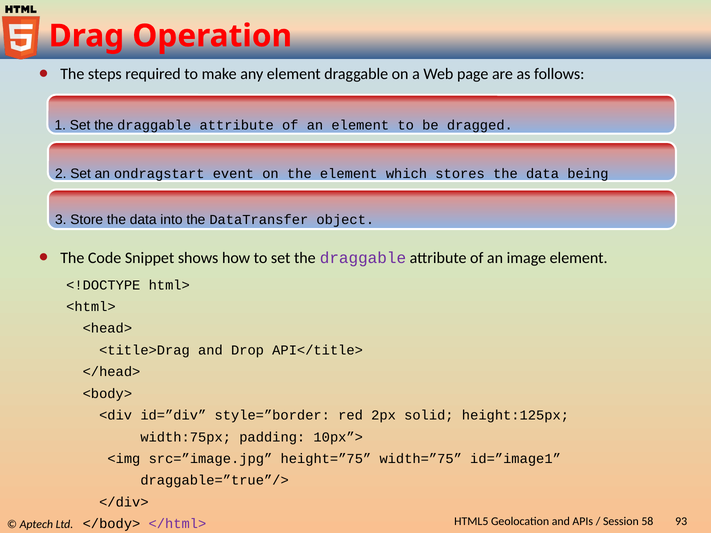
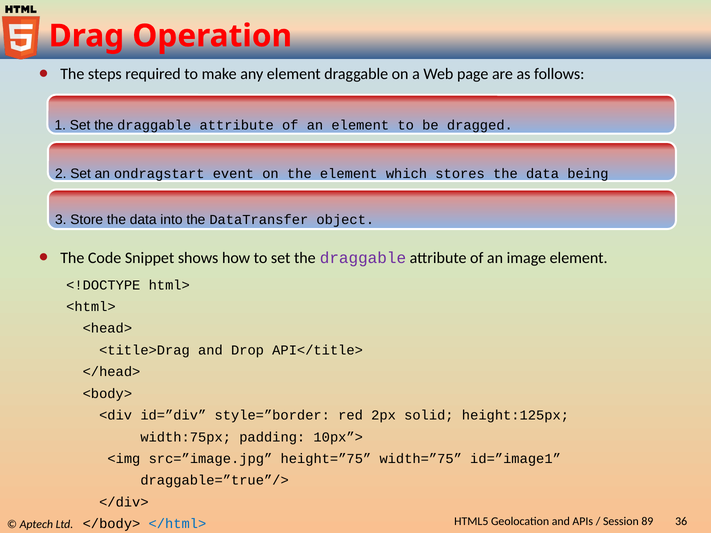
58: 58 -> 89 (647, 522)
</html> colour: purple -> blue (177, 524)
93: 93 -> 36 (681, 521)
